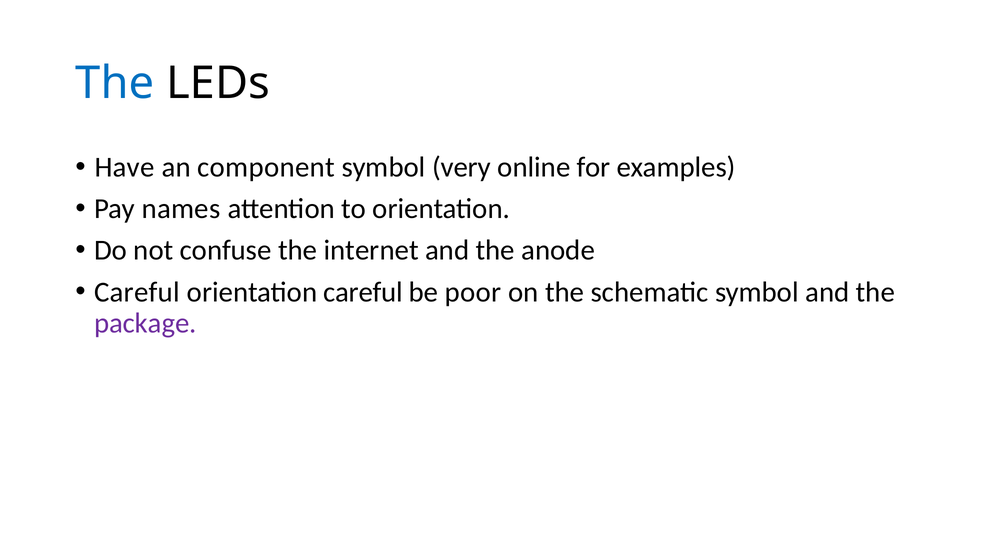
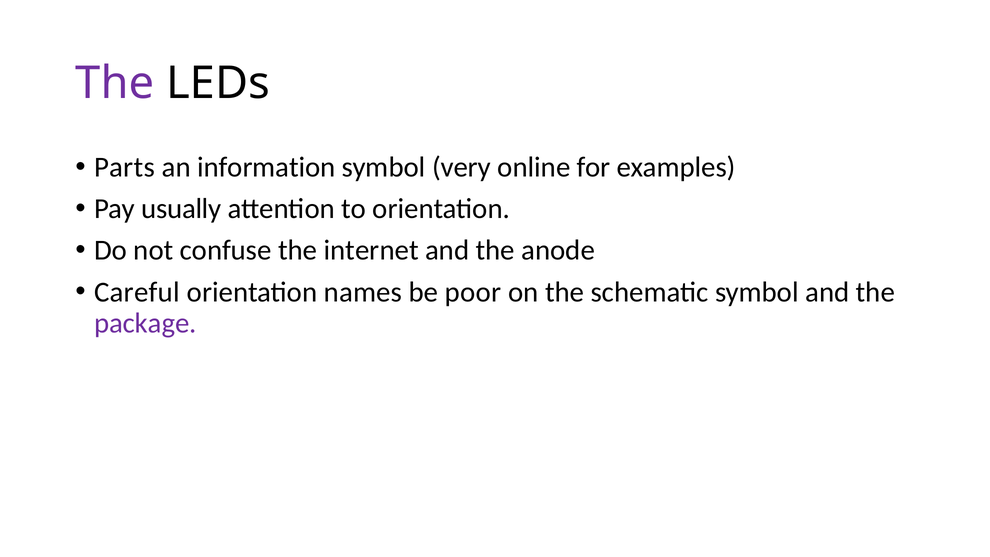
The colour: blue -> purple (115, 83)
Have: Have -> Parts (125, 167)
component: component -> information (266, 167)
names: names -> usually (181, 209)
orientation careful: careful -> names (363, 292)
